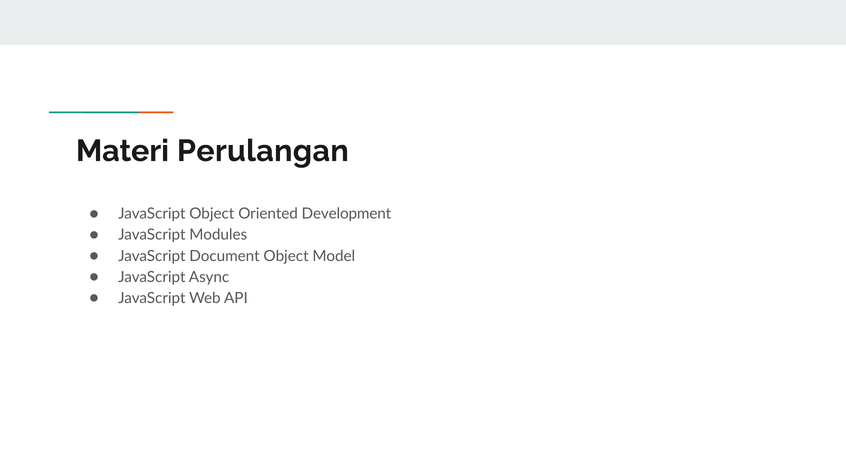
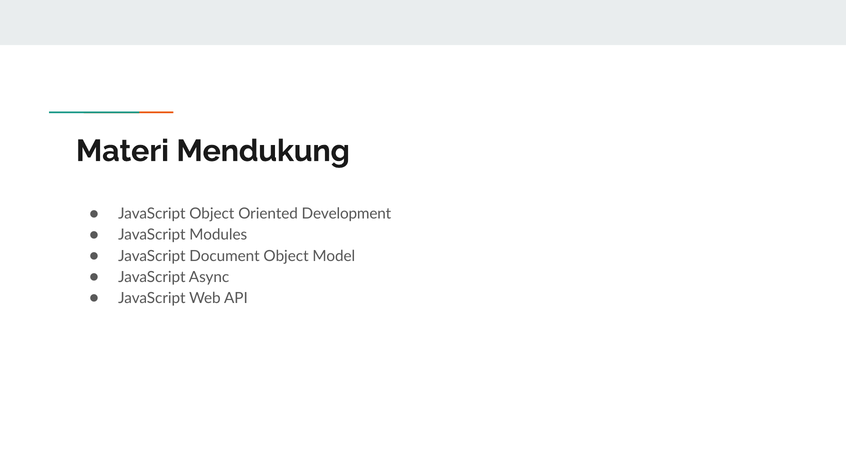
Perulangan: Perulangan -> Mendukung (263, 151)
